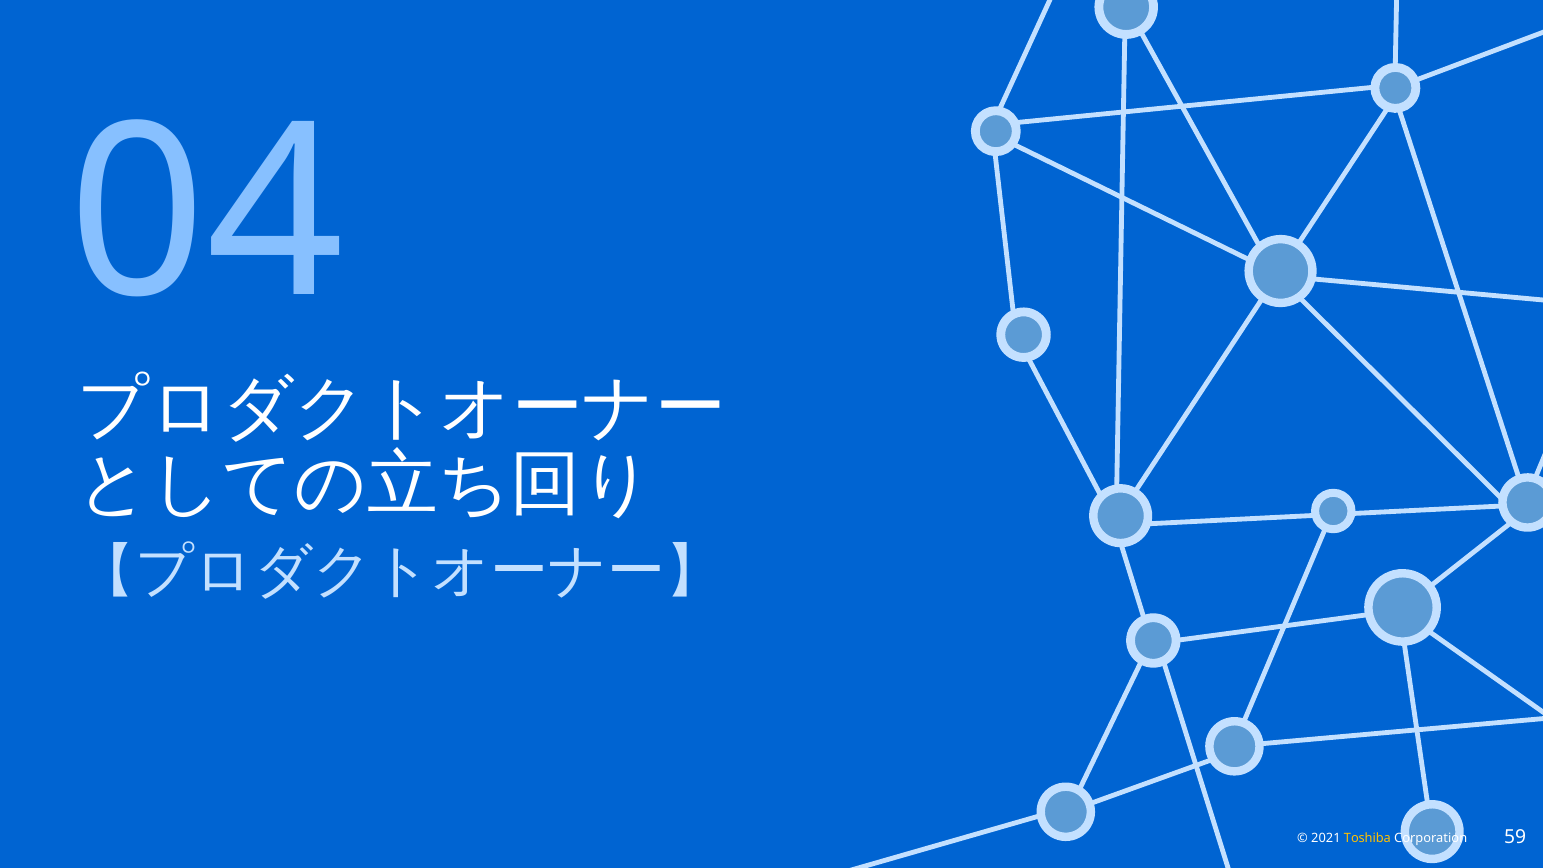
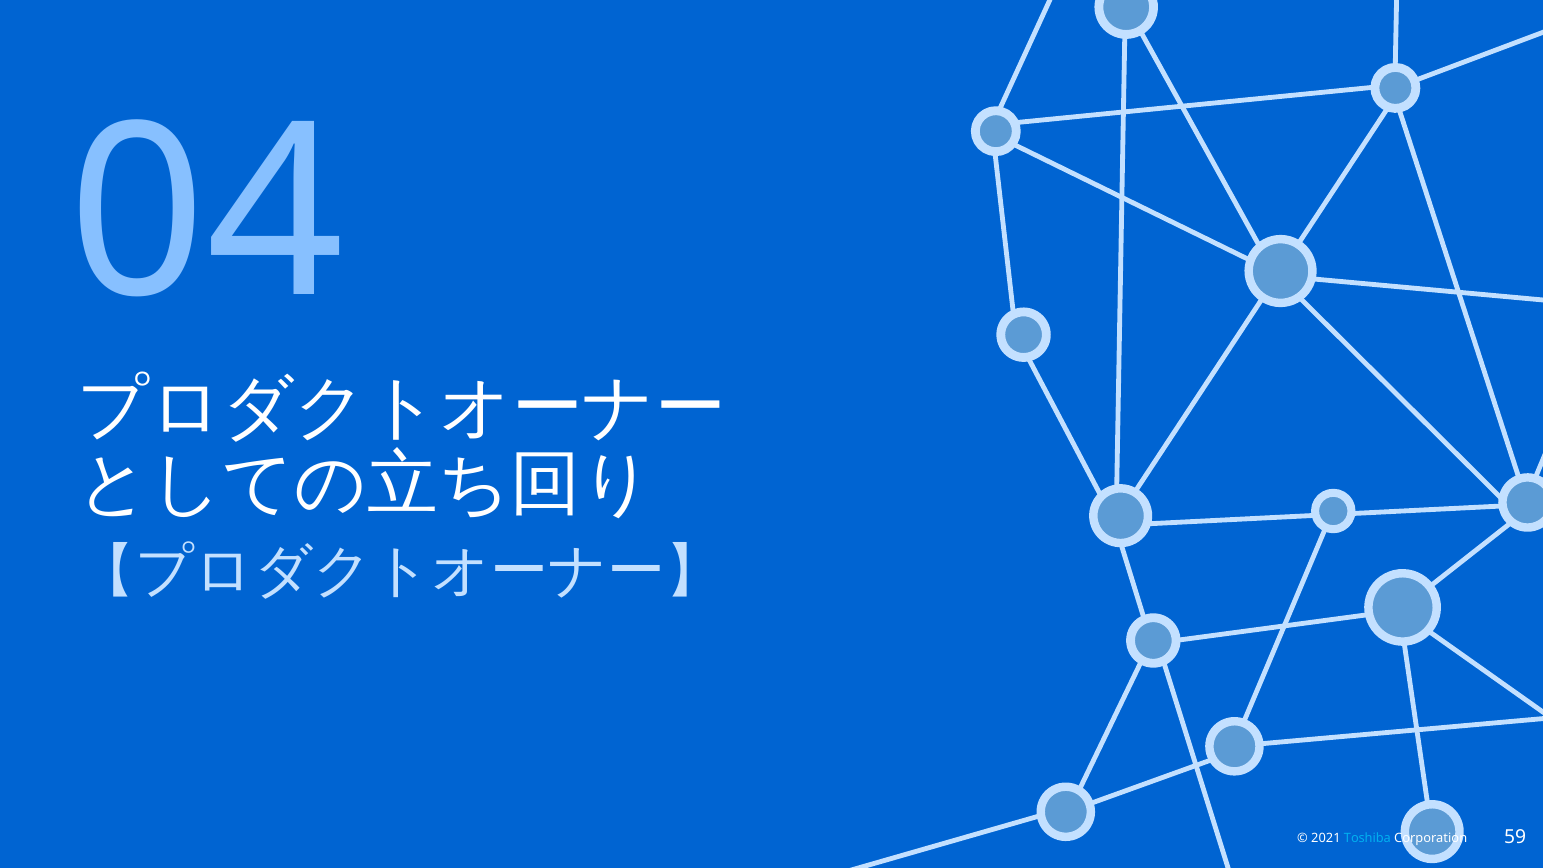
Toshiba colour: yellow -> light blue (1367, 839)
